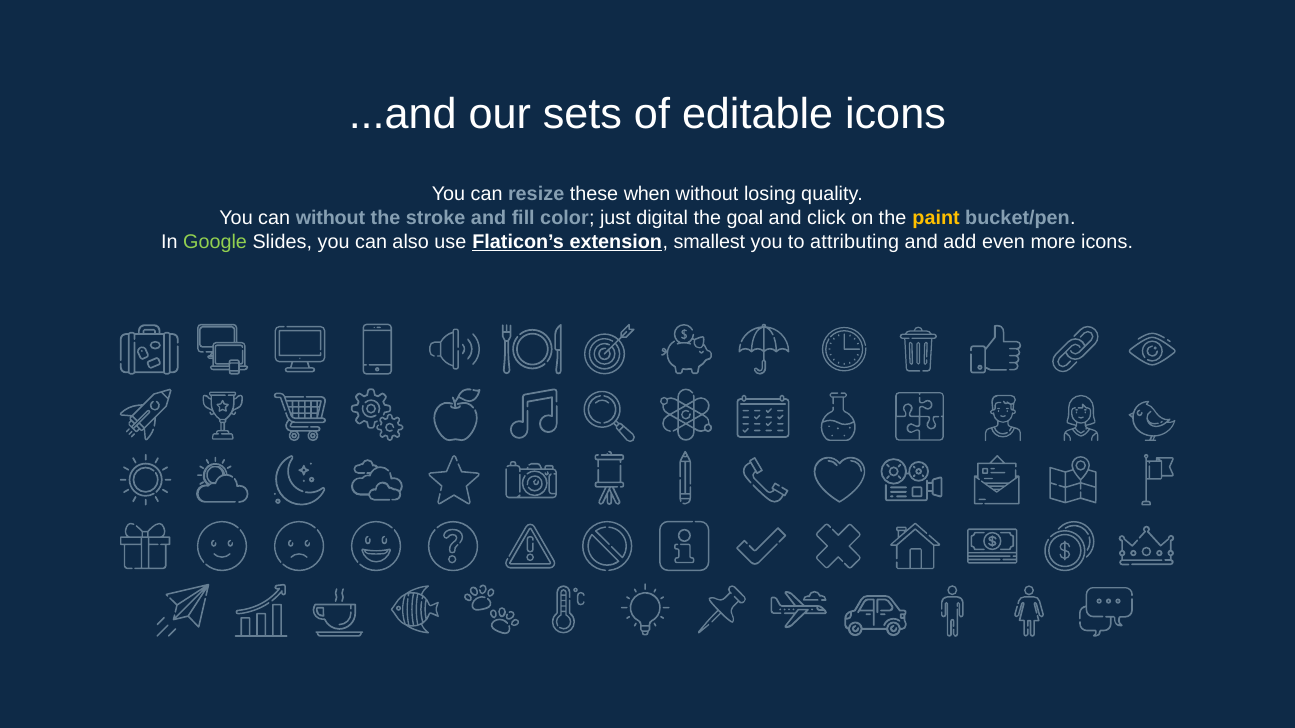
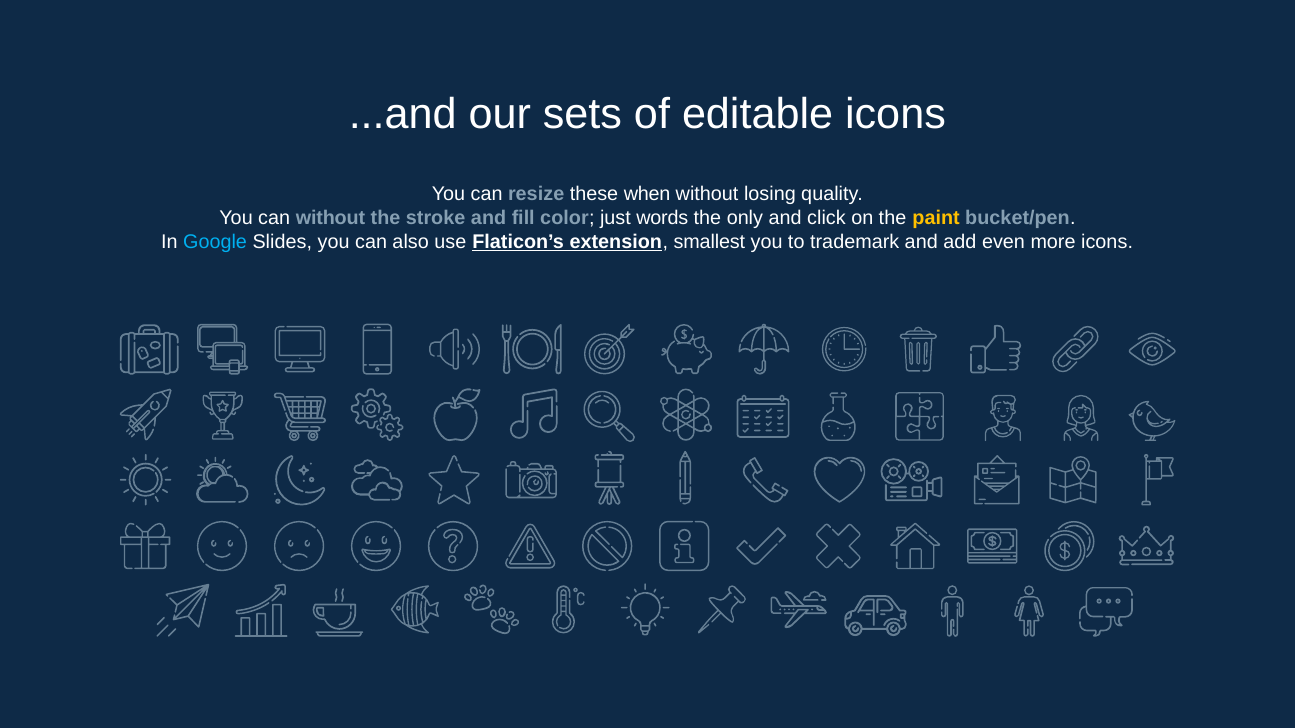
digital: digital -> words (662, 218)
goal: goal -> only (745, 218)
Google colour: light green -> light blue (215, 242)
attributing: attributing -> trademark (855, 242)
